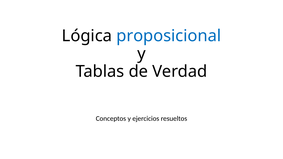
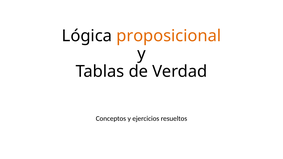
proposicional colour: blue -> orange (169, 36)
